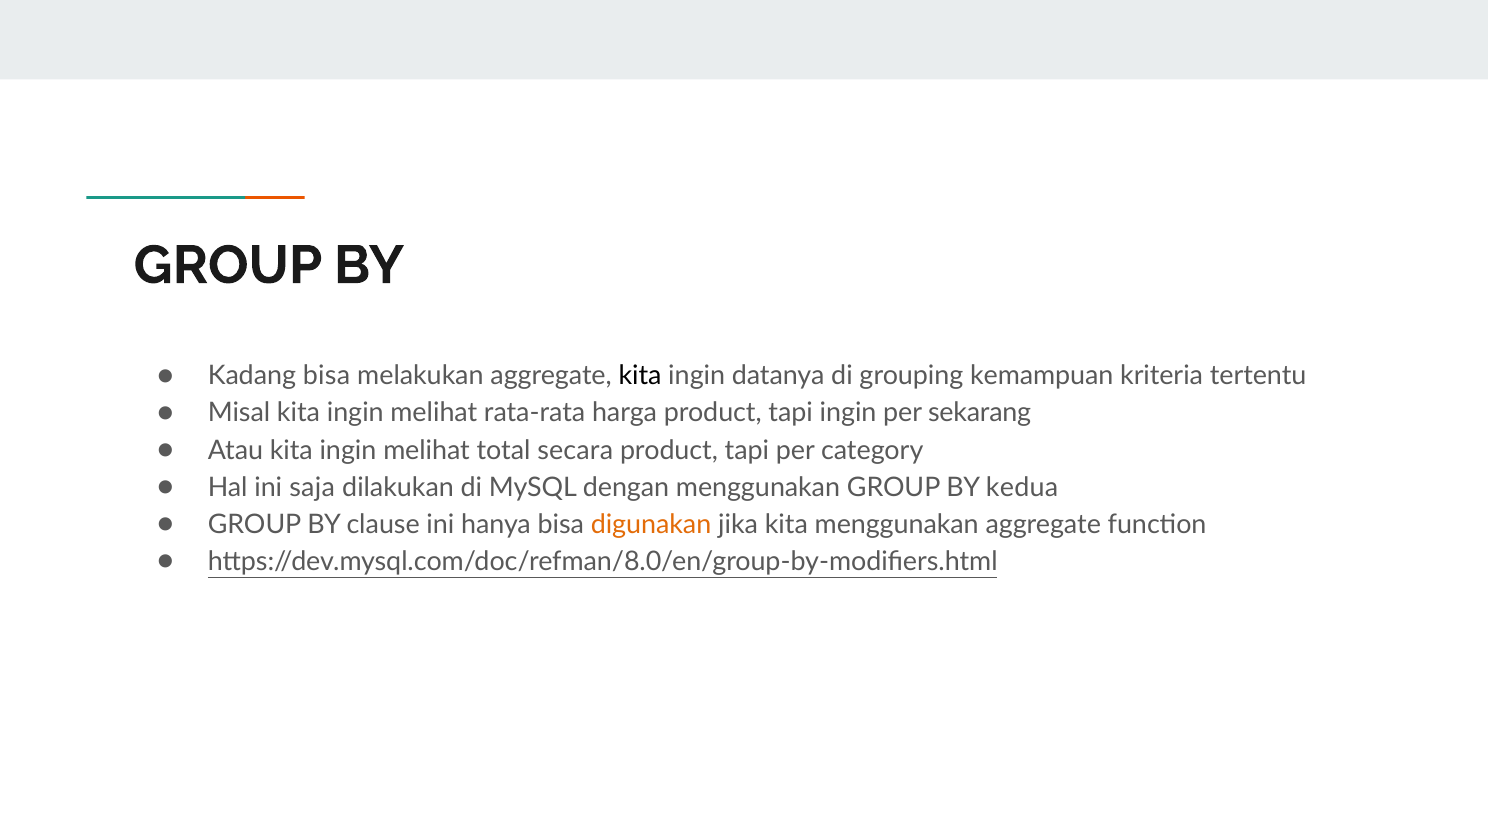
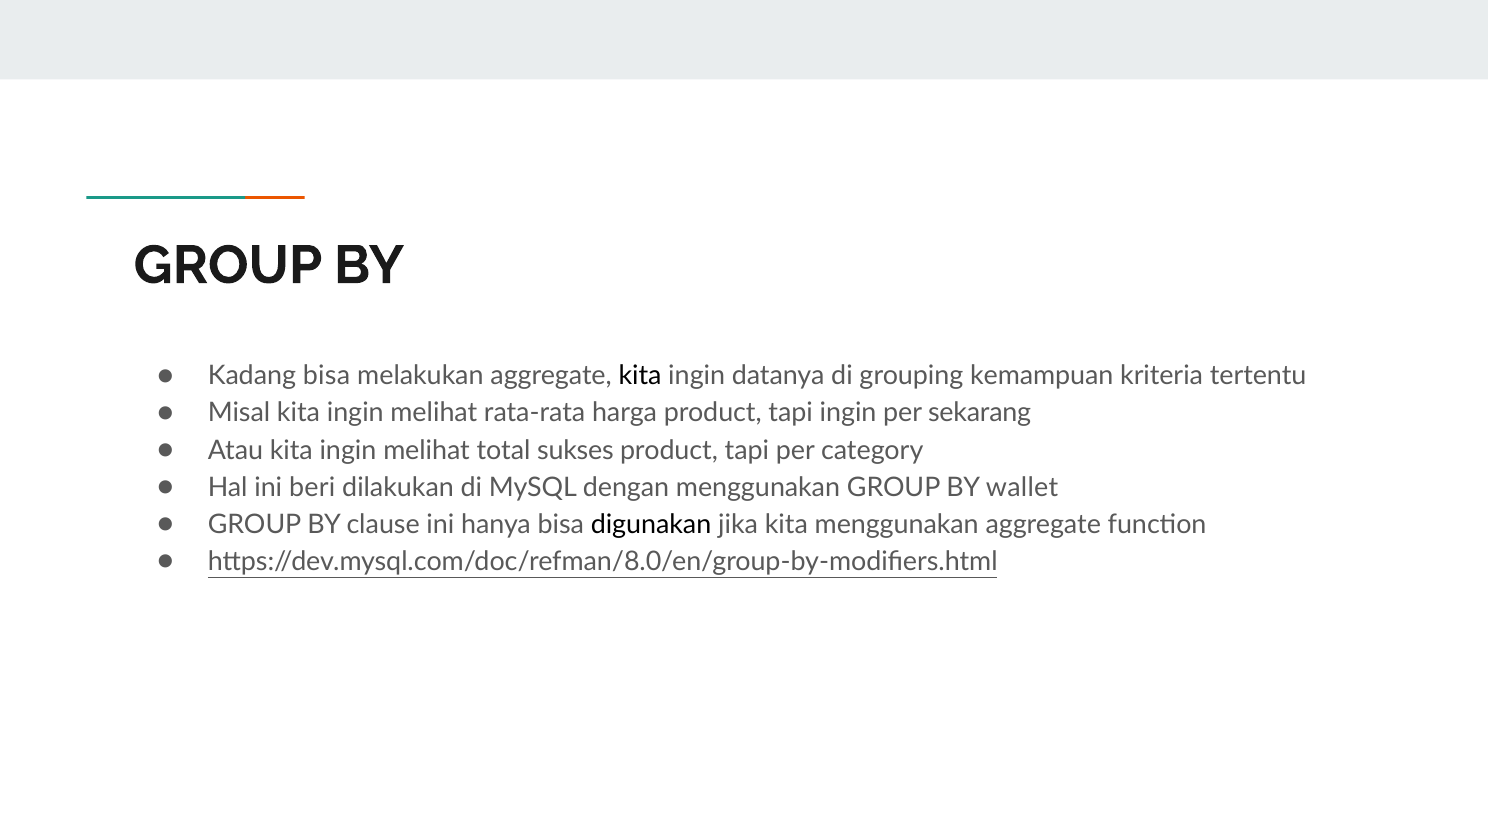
secara: secara -> sukses (575, 450)
saja: saja -> beri (312, 487)
kedua: kedua -> wallet (1022, 487)
digunakan colour: orange -> black (651, 524)
